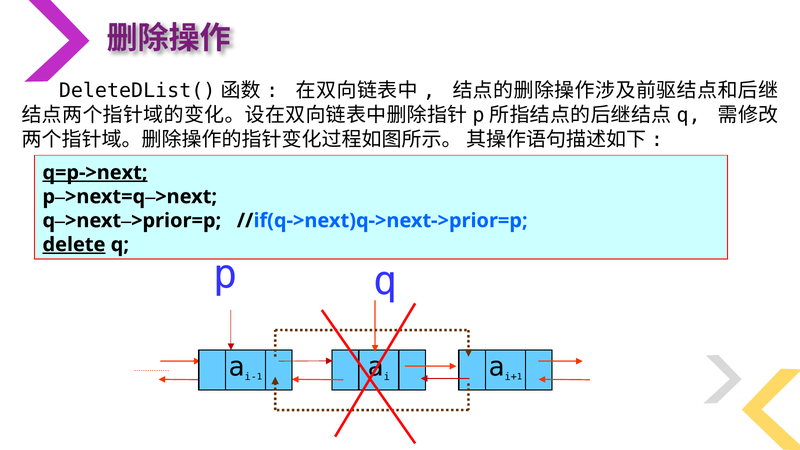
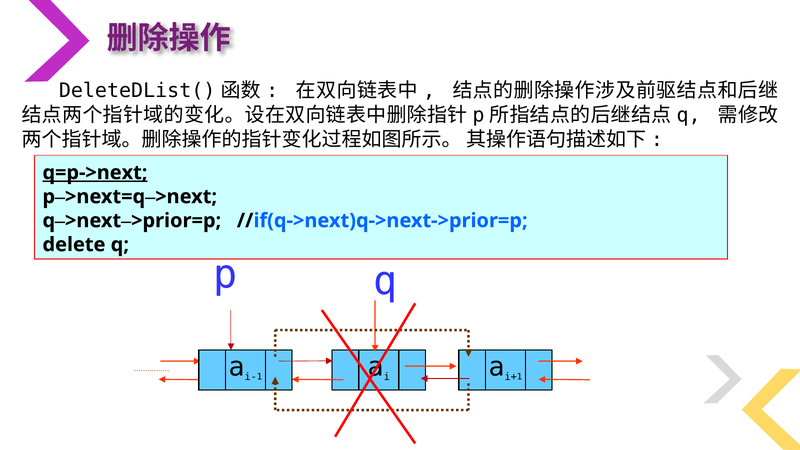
delete underline: present -> none (74, 245)
